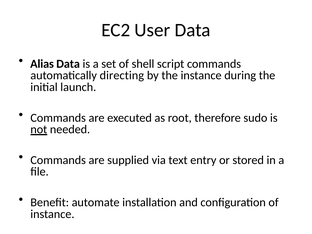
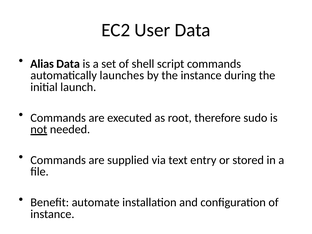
directing: directing -> launches (122, 75)
